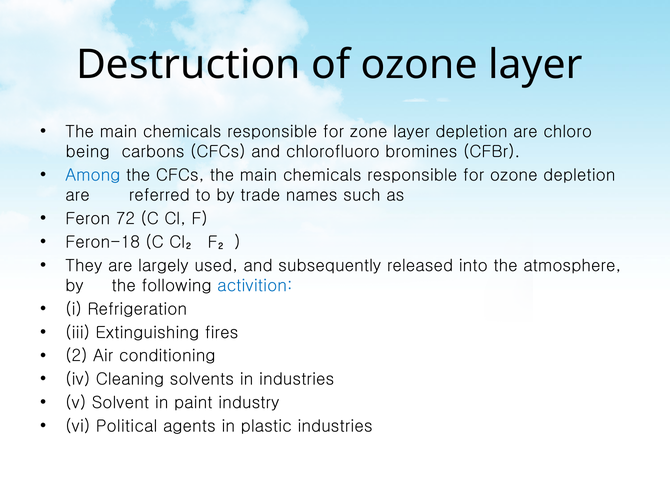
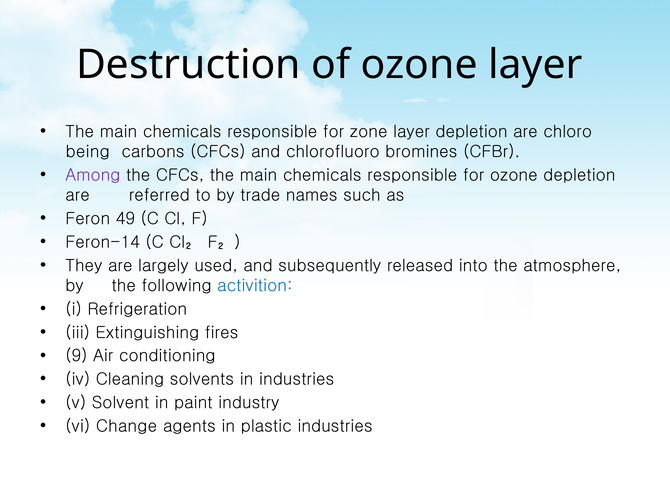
Among colour: blue -> purple (93, 175)
72: 72 -> 49 (125, 219)
Feron-18: Feron-18 -> Feron-14 (103, 242)
2: 2 -> 9 (76, 356)
Political: Political -> Change (127, 427)
